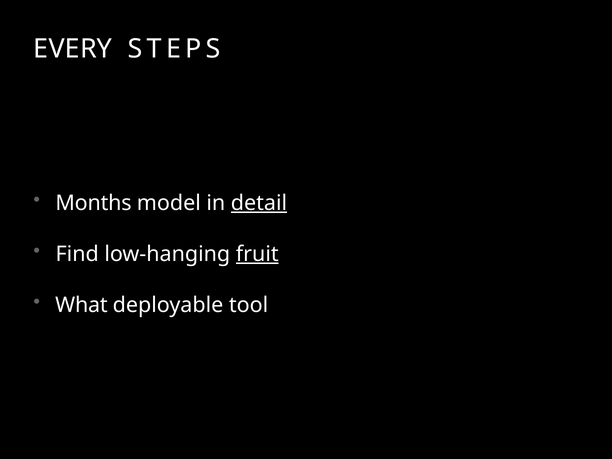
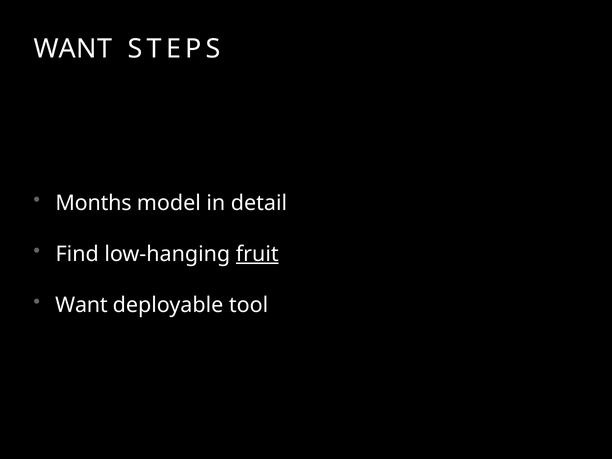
EVERY: EVERY -> WANT (73, 49)
detail underline: present -> none (259, 203)
What: What -> Want (81, 305)
